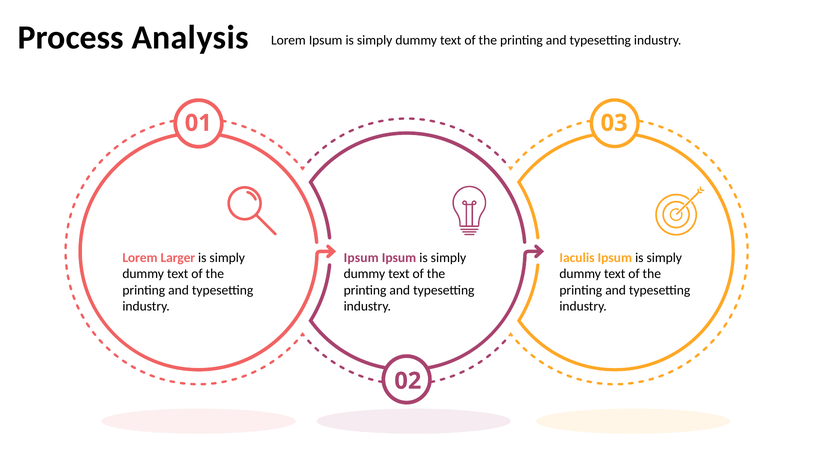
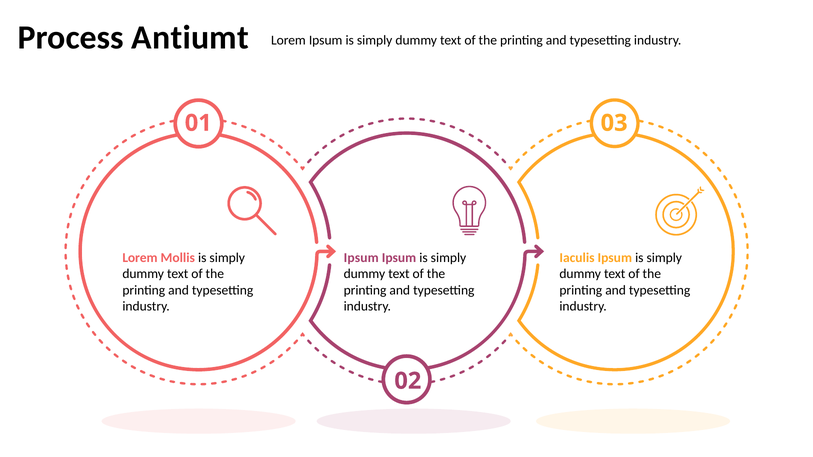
Analysis: Analysis -> Antiumt (190, 38)
Larger: Larger -> Mollis (178, 258)
